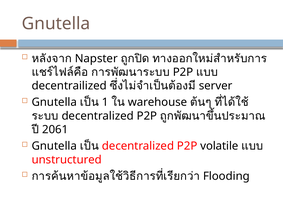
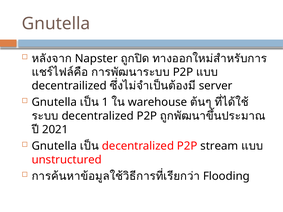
2061: 2061 -> 2021 (55, 130)
volatile: volatile -> stream (219, 146)
